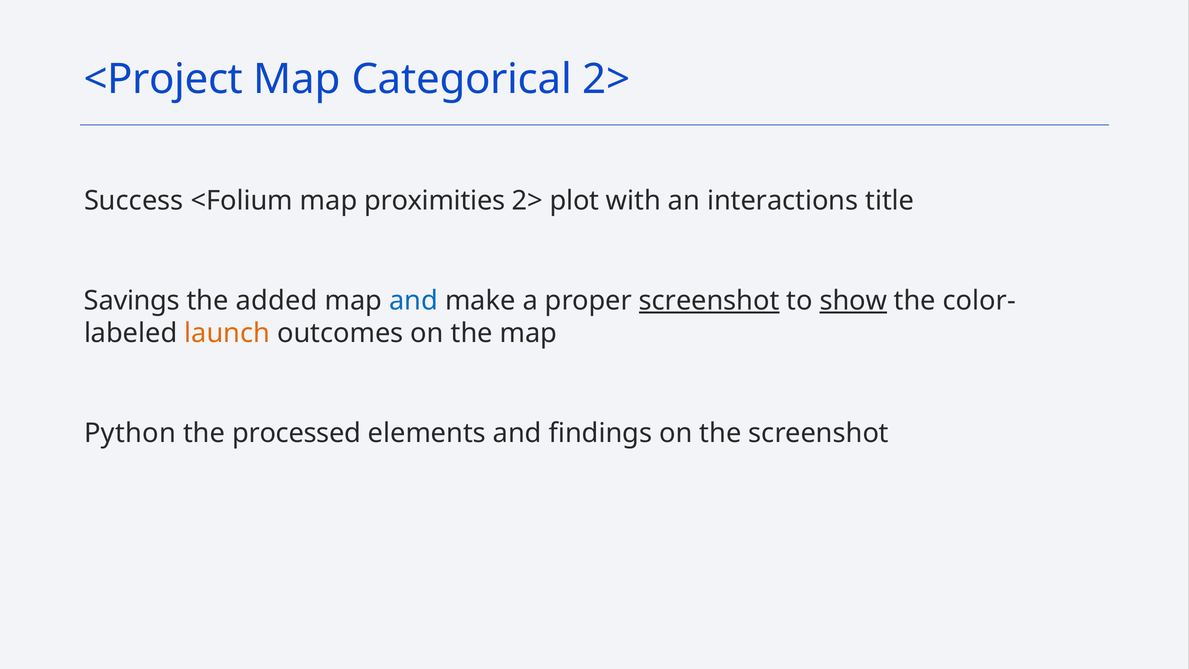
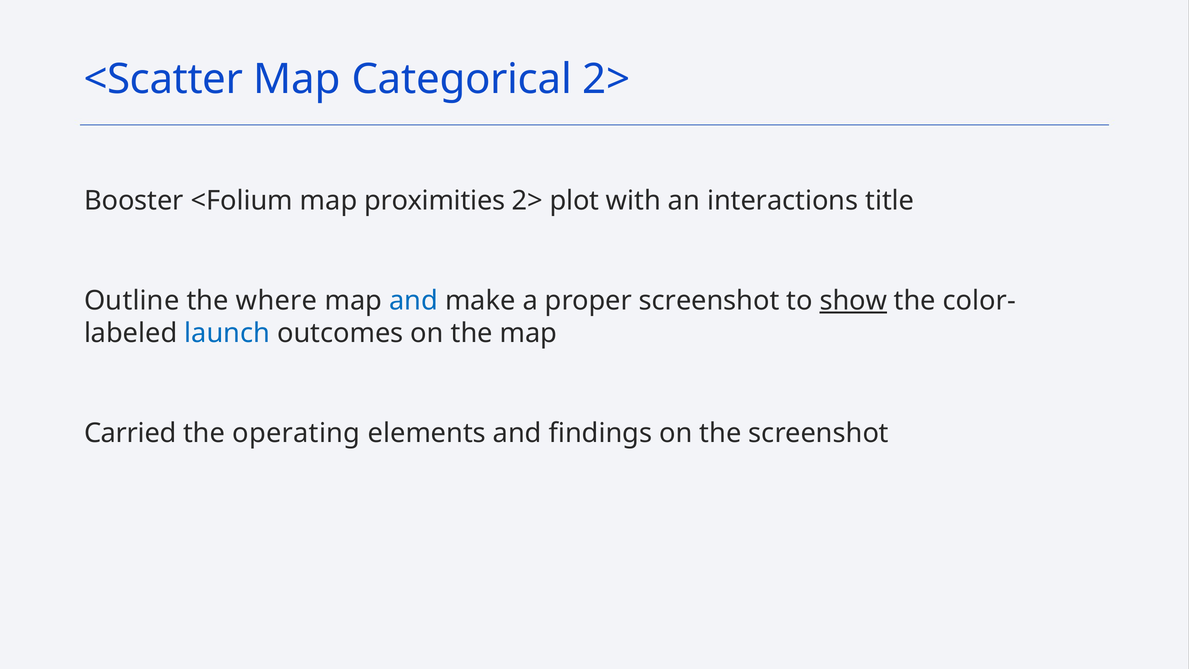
<Project: <Project -> <Scatter (163, 79)
Success: Success -> Booster (134, 201)
Savings: Savings -> Outline (132, 301)
added: added -> where (276, 301)
screenshot underline: present -> none (709, 301)
launch colour: orange -> blue (227, 333)
Python: Python -> Carried (130, 433)
processed: processed -> operating (296, 433)
